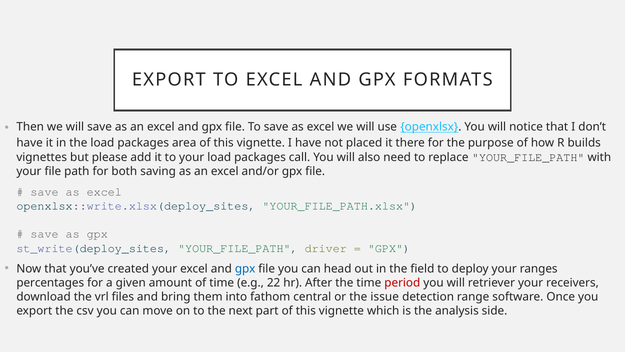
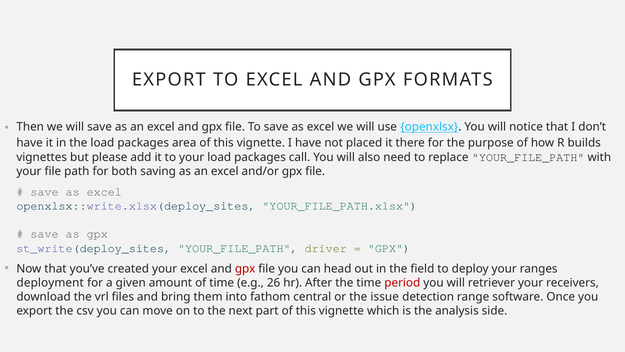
gpx colour: blue -> red (245, 268)
percentages: percentages -> deployment (50, 282)
22: 22 -> 26 (274, 282)
